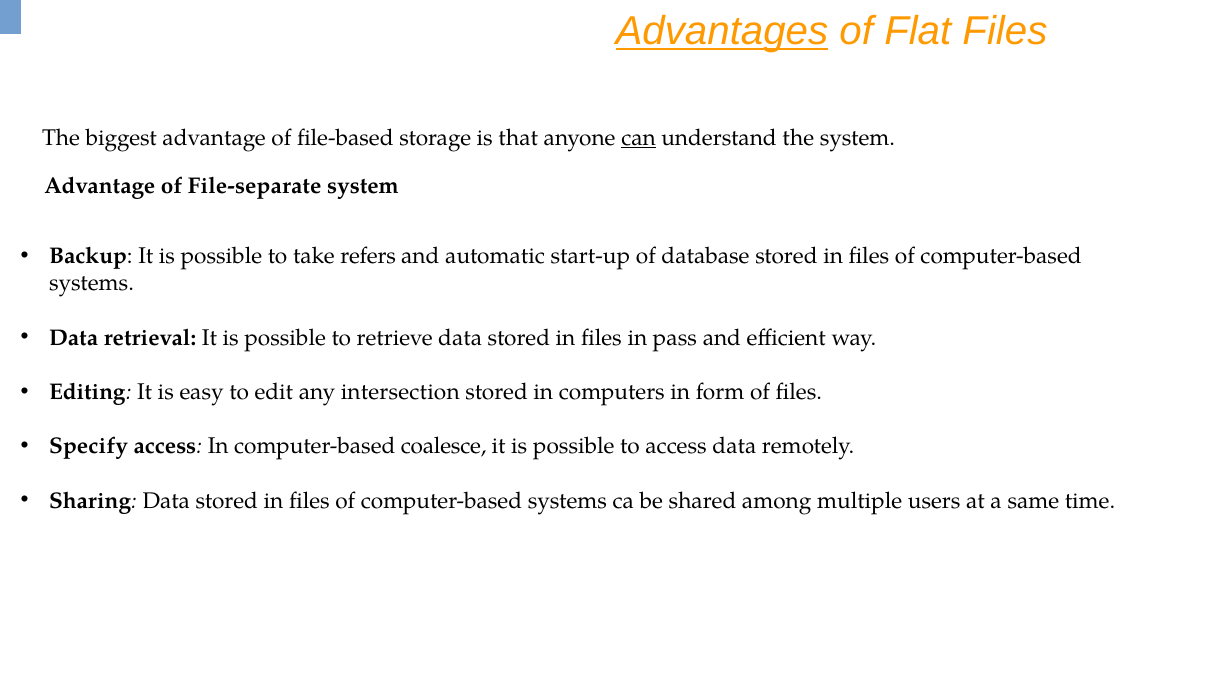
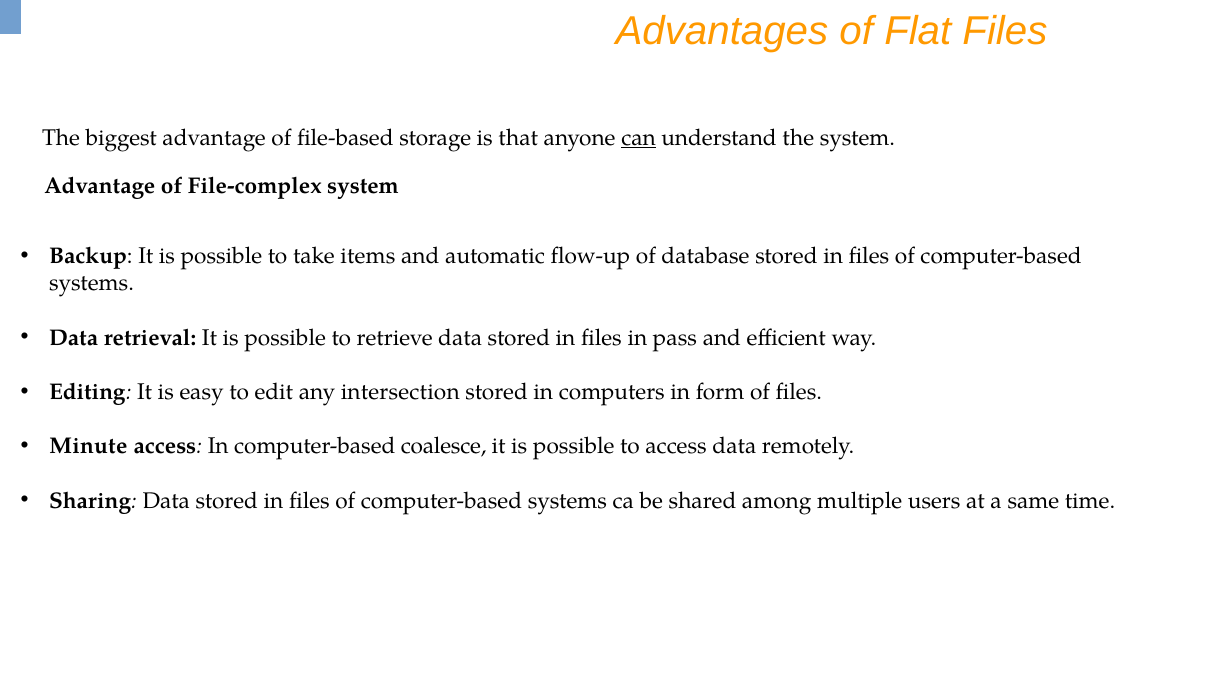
Advantages underline: present -> none (722, 31)
File-separate: File-separate -> File-complex (255, 187)
refers: refers -> items (368, 256)
start-up: start-up -> flow-up (590, 256)
Specify: Specify -> Minute (88, 447)
